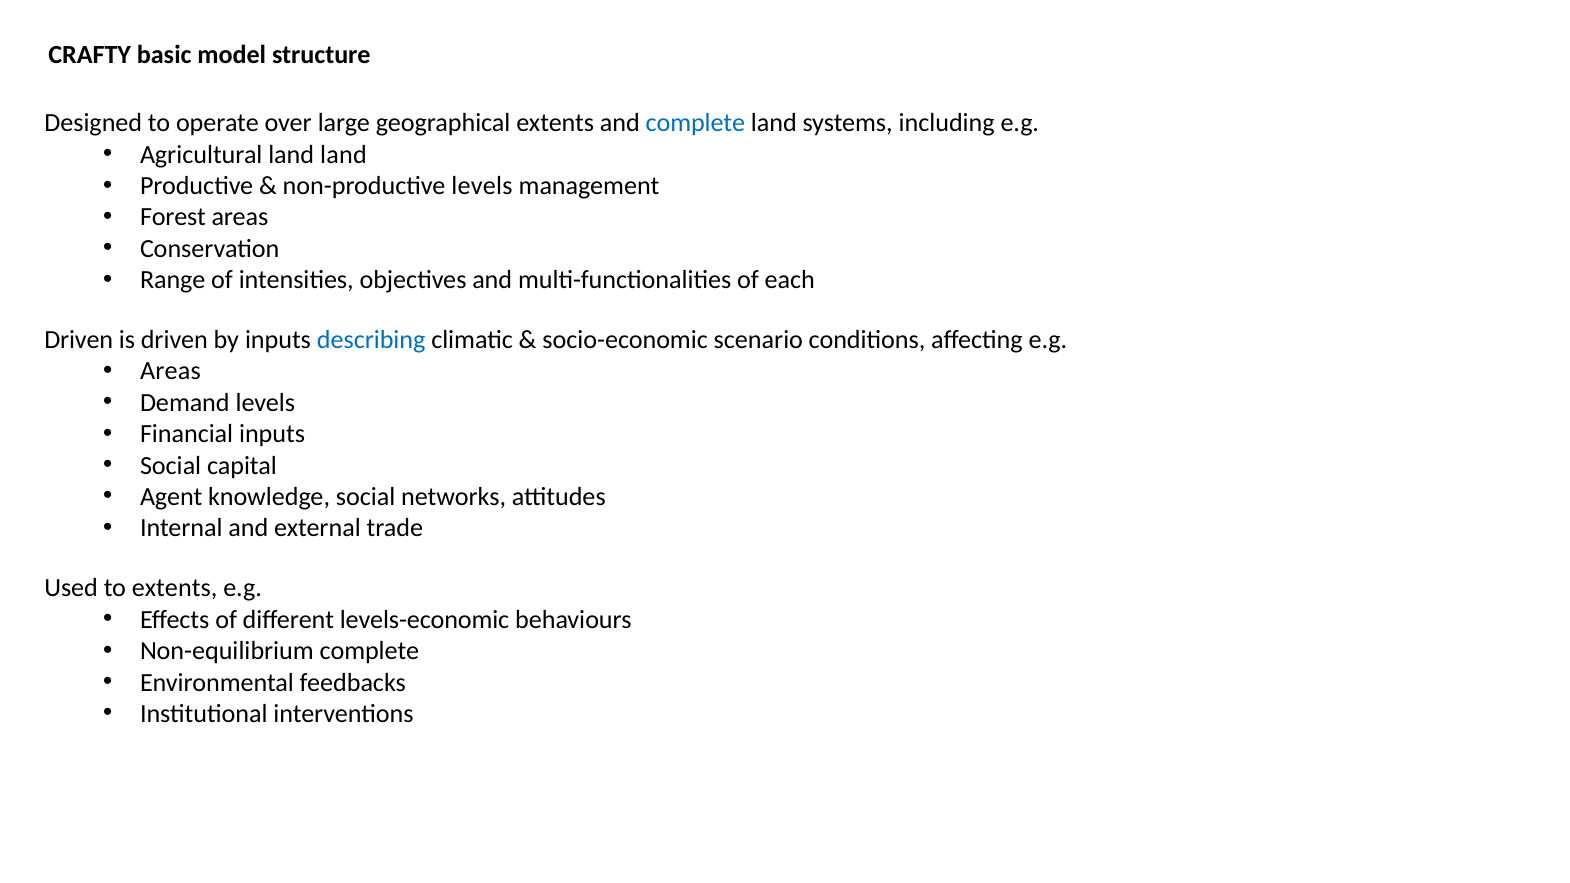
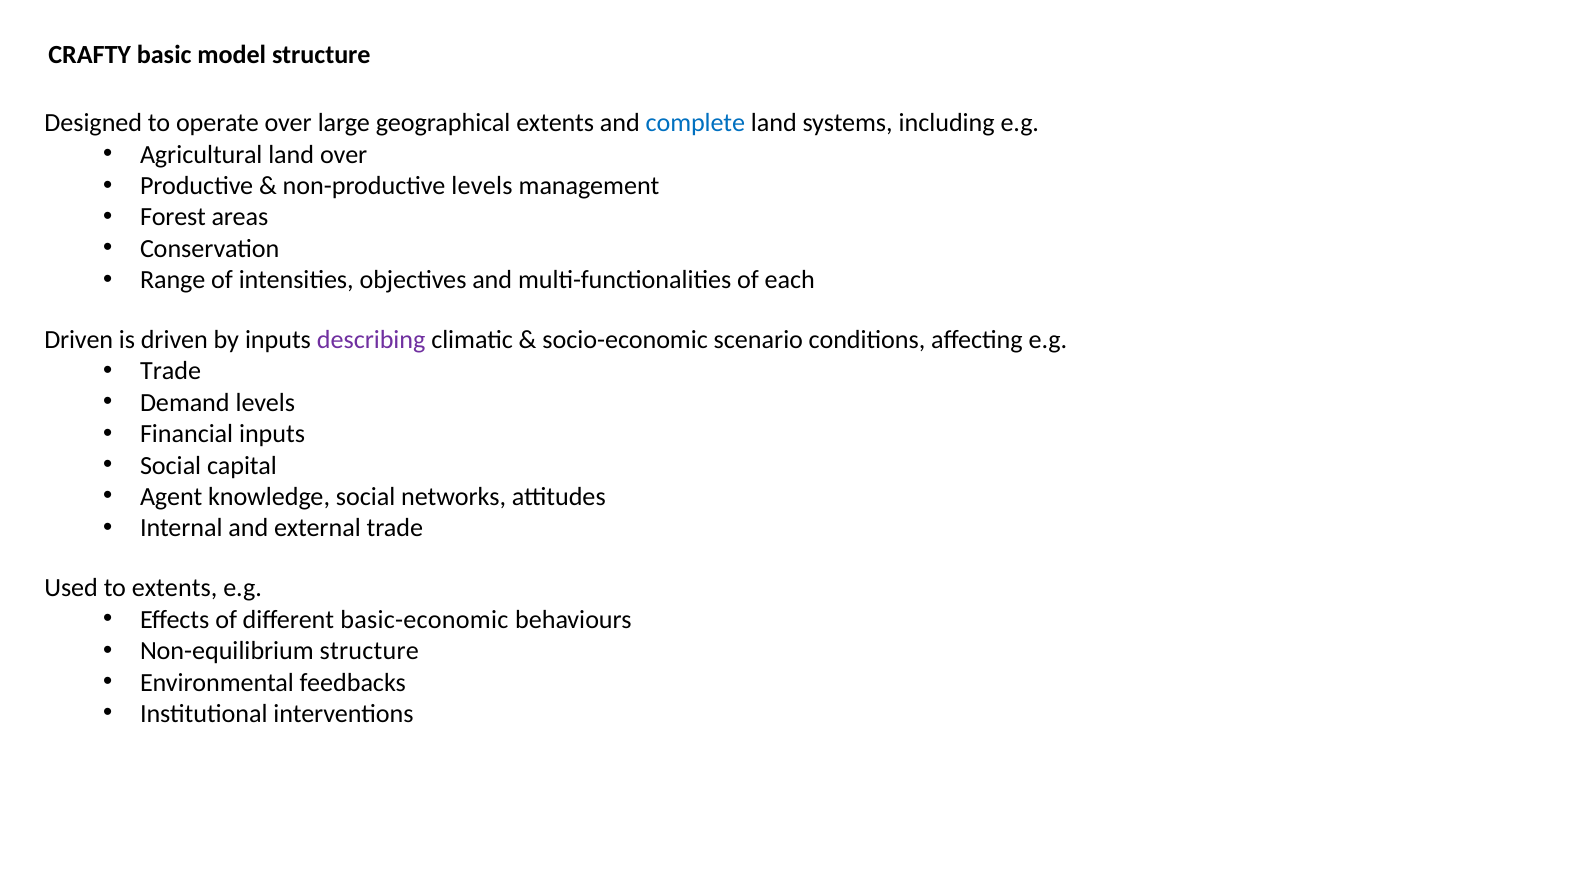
land land: land -> over (344, 155)
describing colour: blue -> purple (371, 340)
Areas: Areas -> Trade (171, 371)
levels-economic: levels-economic -> basic-economic (424, 620)
Non-equilibrium complete: complete -> structure (369, 651)
